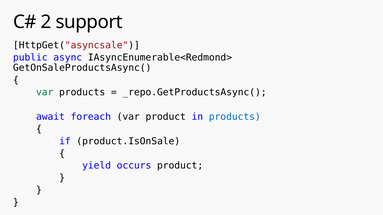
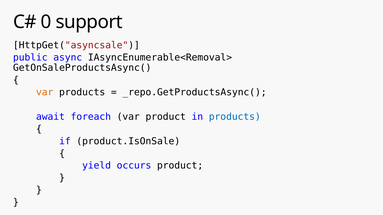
2: 2 -> 0 (46, 22)
IAsyncEnumerable<Redmond>: IAsyncEnumerable<Redmond> -> IAsyncEnumerable<Removal> (160, 58)
var colour: green -> orange (45, 92)
